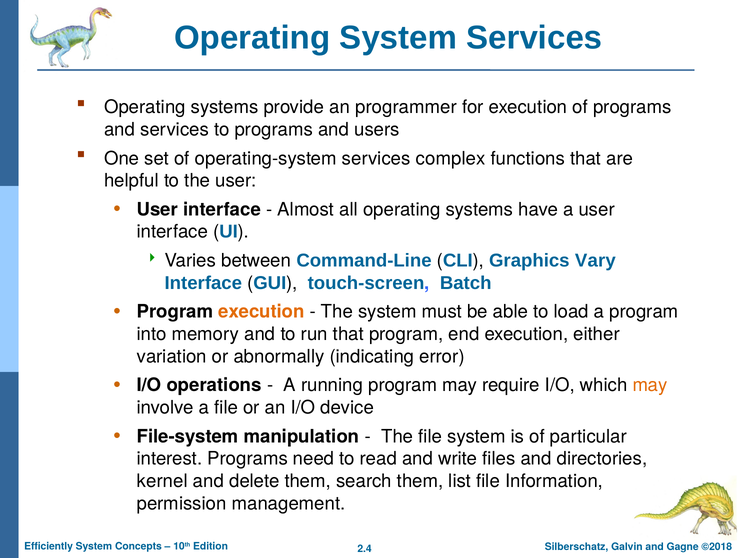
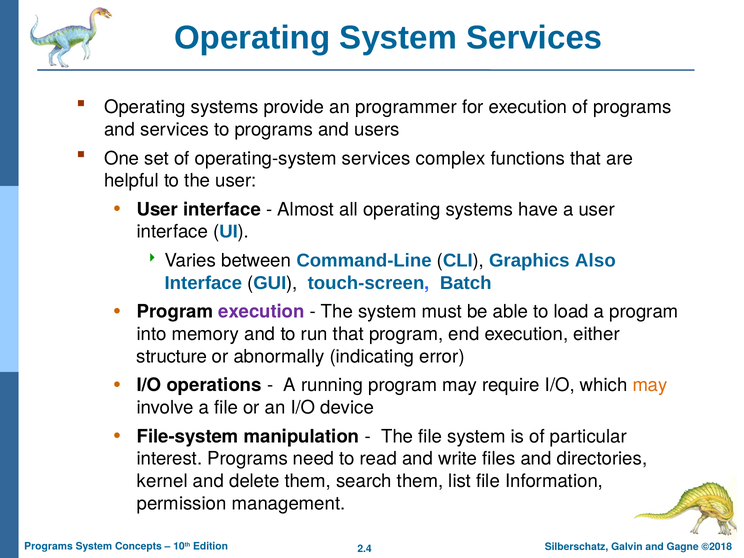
Vary: Vary -> Also (595, 261)
execution colour: orange -> purple (261, 312)
variation: variation -> structure (172, 356)
Efficiently: Efficiently -> Programs (49, 546)
